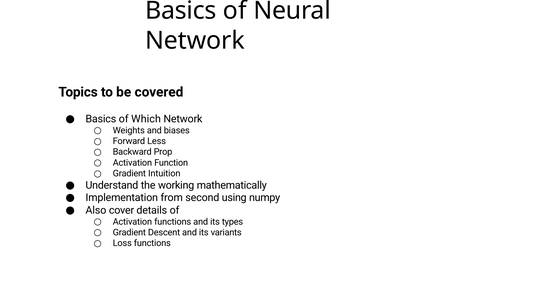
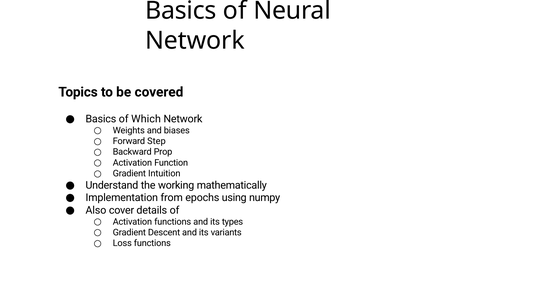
Less: Less -> Step (156, 141)
second: second -> epochs (202, 198)
